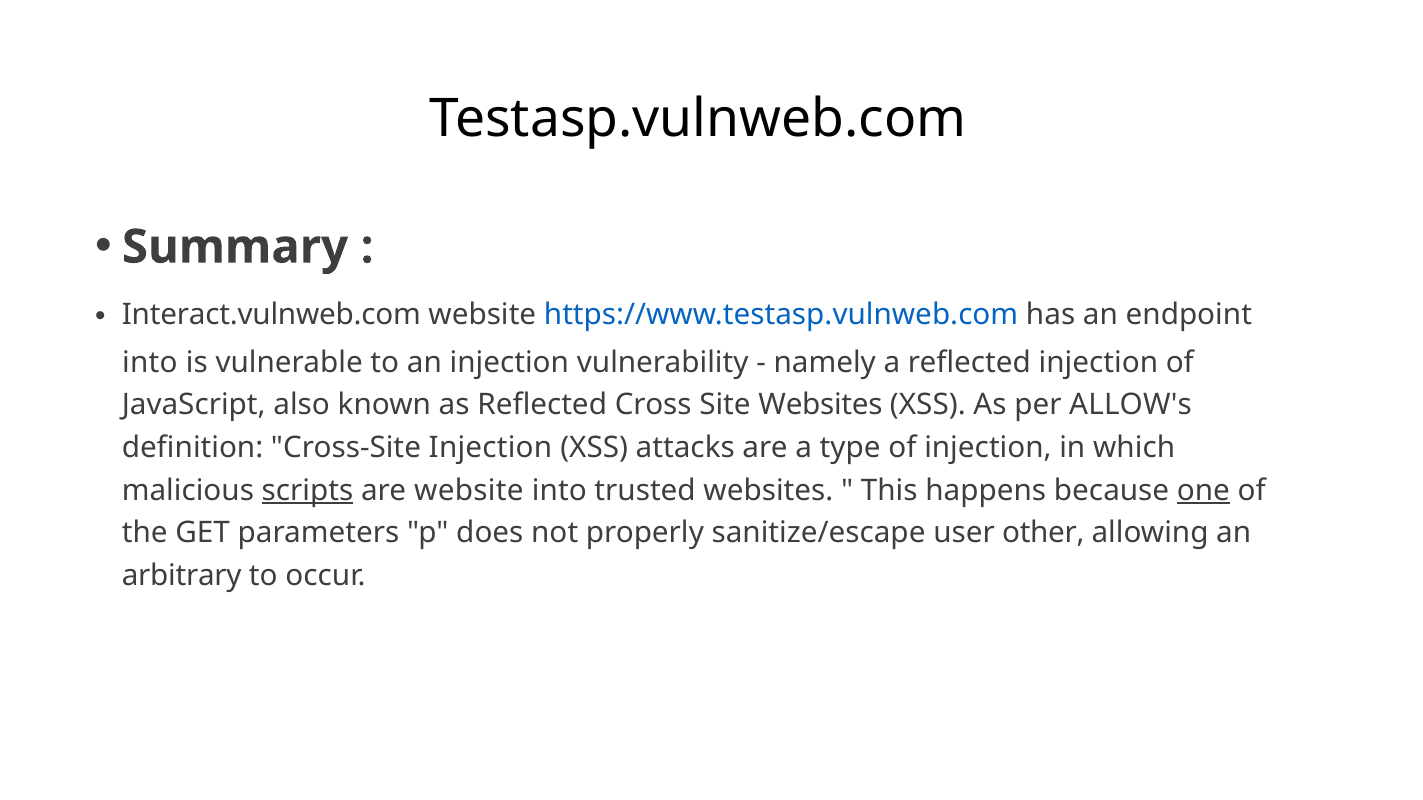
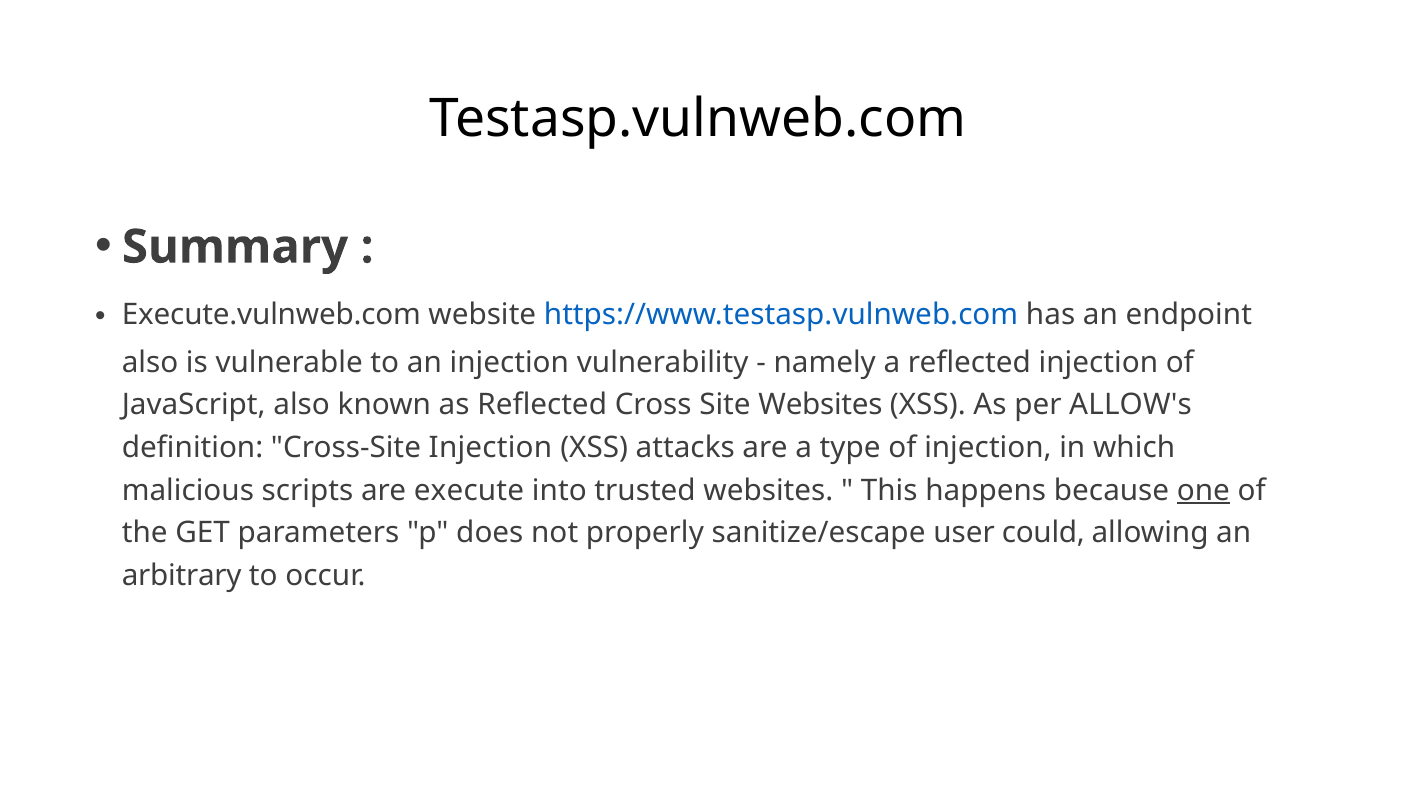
Interact.vulnweb.com: Interact.vulnweb.com -> Execute.vulnweb.com (271, 315)
into: into -> also (150, 363)
scripts underline: present -> none (307, 491)
are website: website -> execute (469, 491)
other: other -> could (1043, 533)
